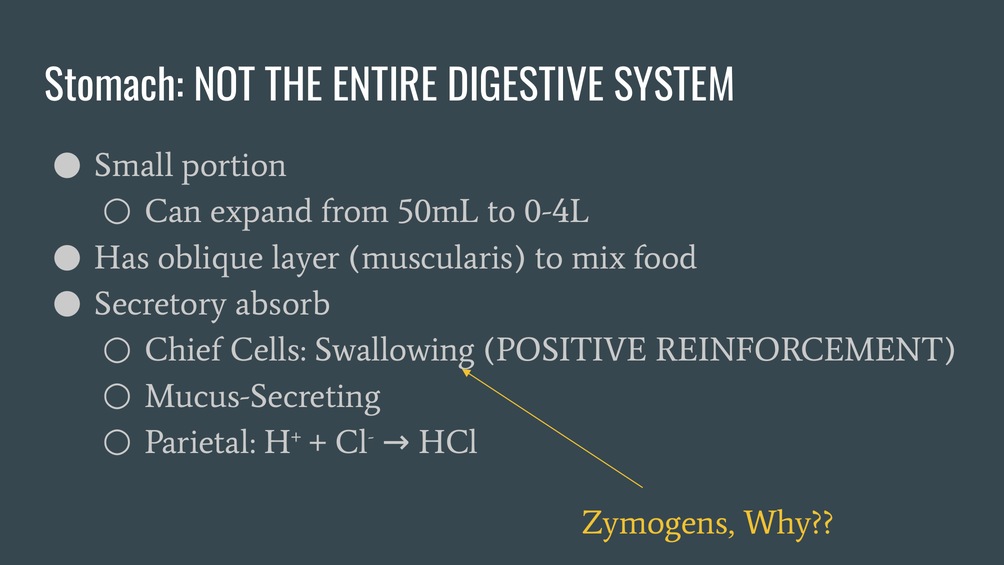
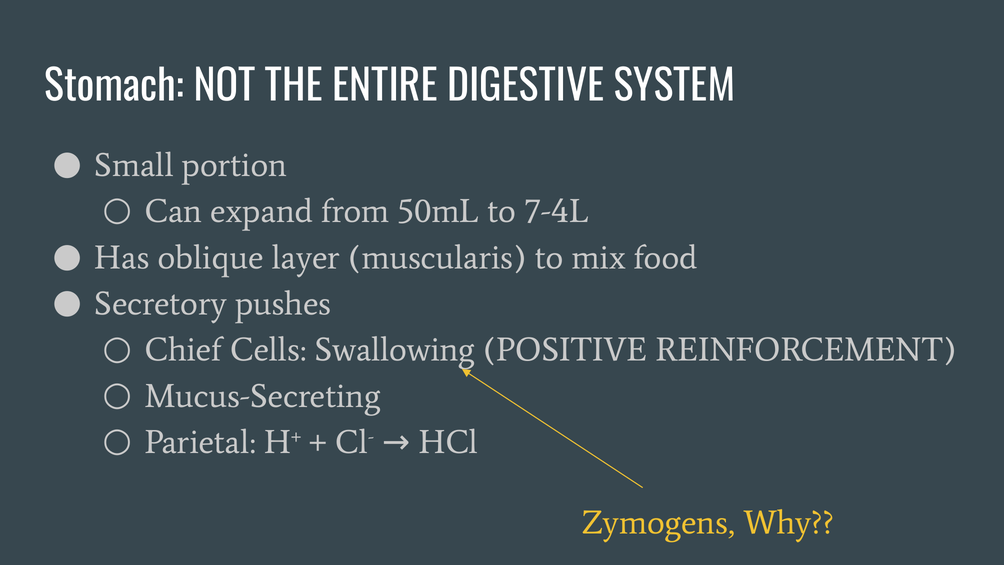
0-4L: 0-4L -> 7-4L (557, 211)
absorb: absorb -> pushes (283, 304)
